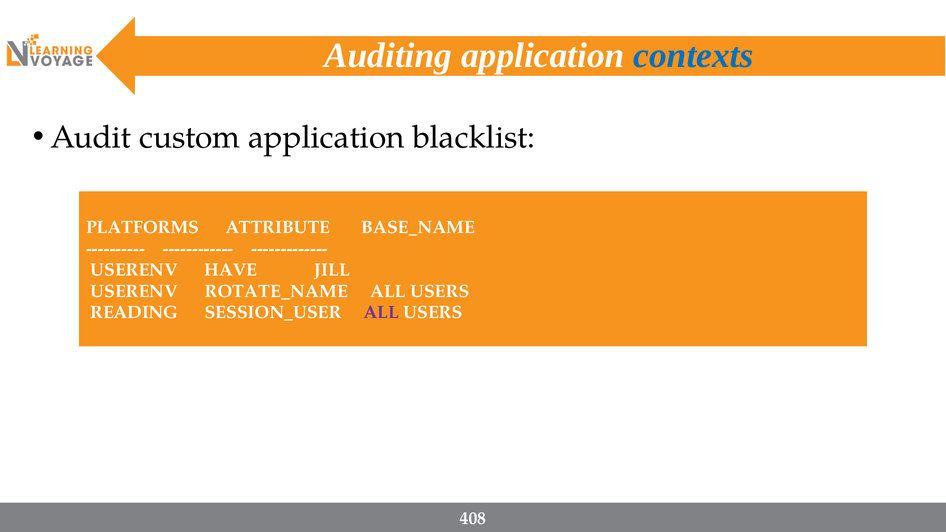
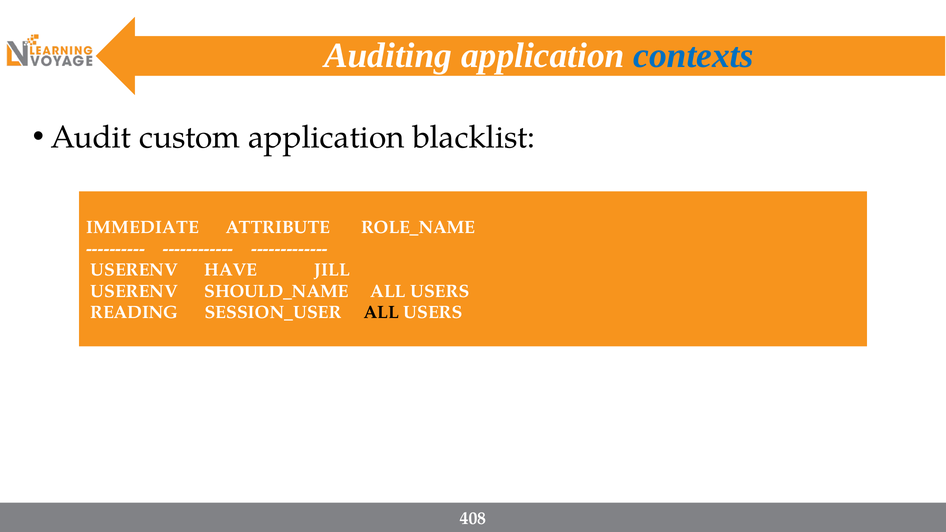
PLATFORMS: PLATFORMS -> IMMEDIATE (143, 228)
BASE_NAME: BASE_NAME -> ROLE_NAME (418, 228)
ROTATE_NAME: ROTATE_NAME -> SHOULD_NAME (277, 291)
ALL colour: purple -> black (381, 313)
